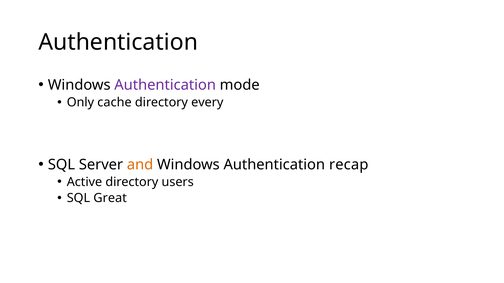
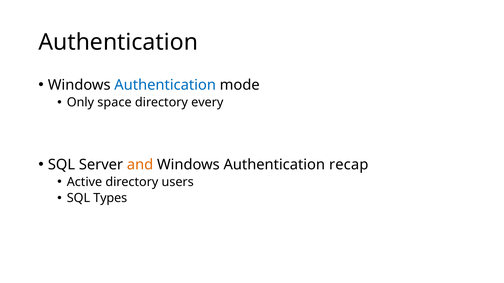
Authentication colour: purple -> blue (165, 85)
cache: cache -> space (114, 103)
Great: Great -> Types (110, 198)
